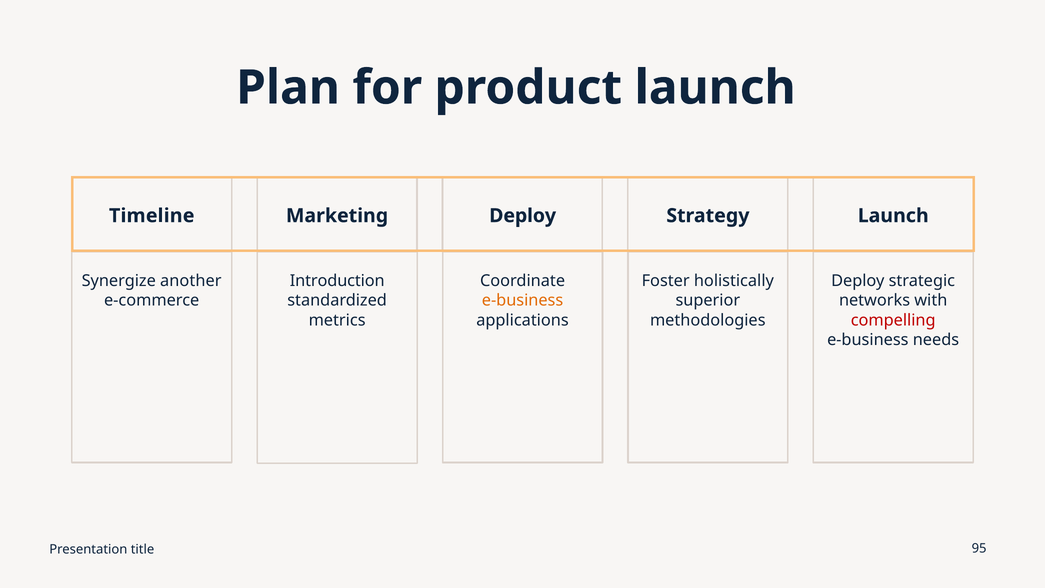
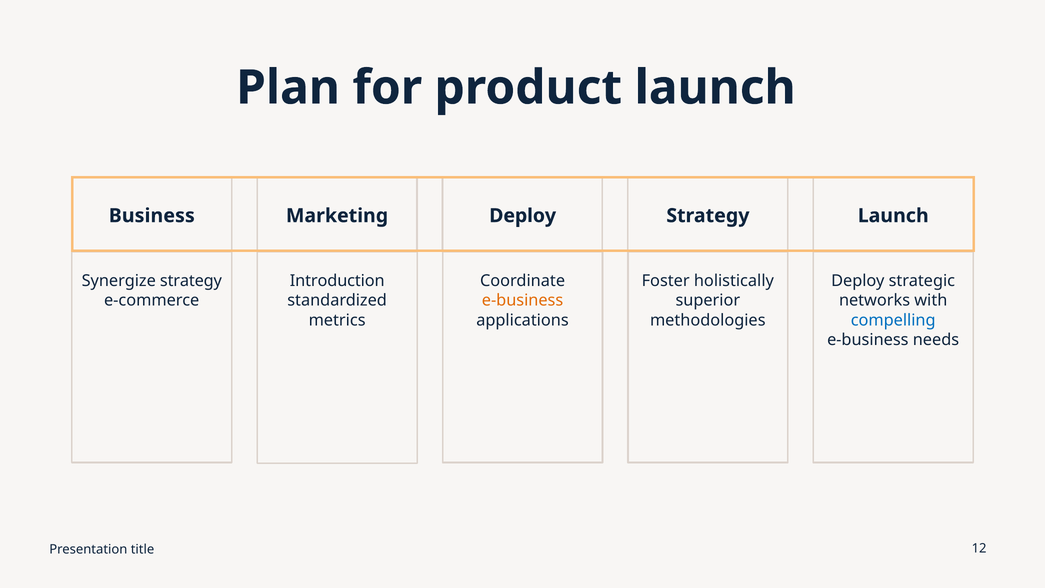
Timeline: Timeline -> Business (152, 216)
Synergize another: another -> strategy (191, 281)
compelling colour: red -> blue (893, 320)
95: 95 -> 12 (979, 548)
